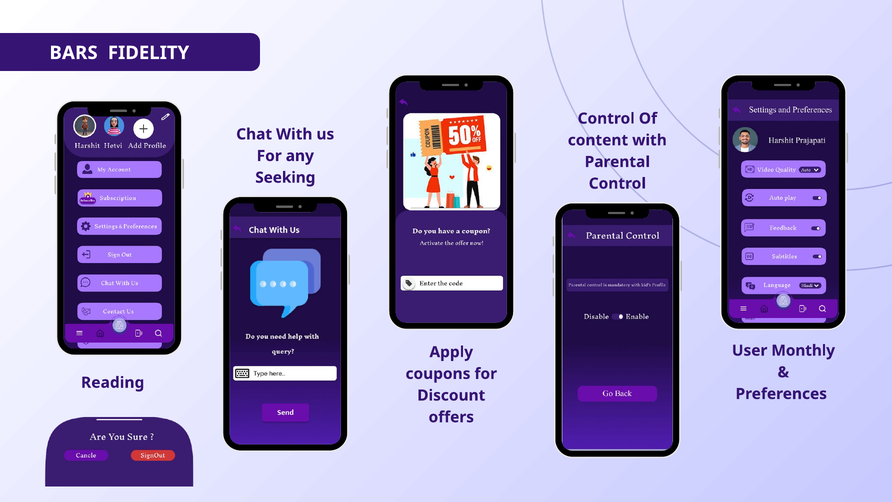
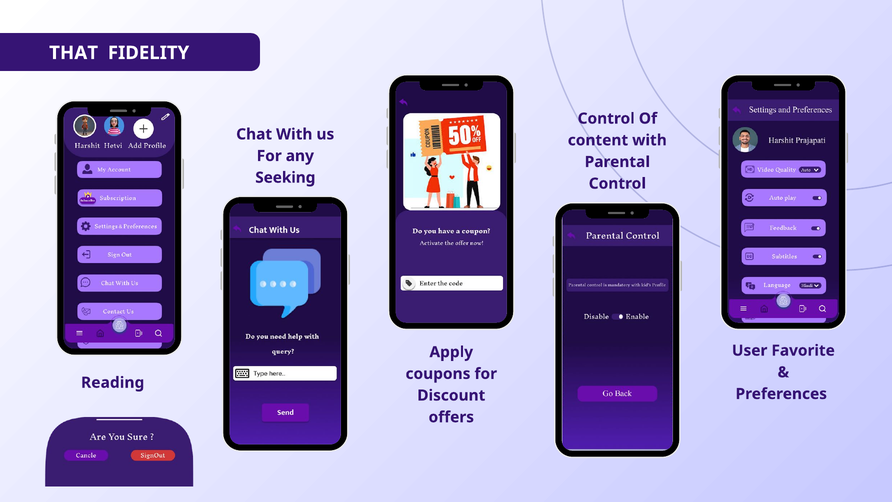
BARS: BARS -> THAT (74, 53)
Monthly: Monthly -> Favorite (803, 350)
